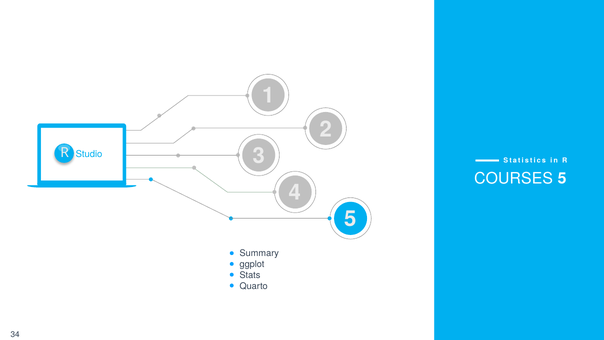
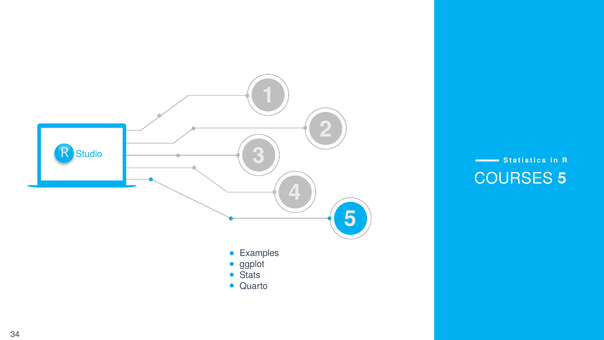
Summary: Summary -> Examples (259, 253)
